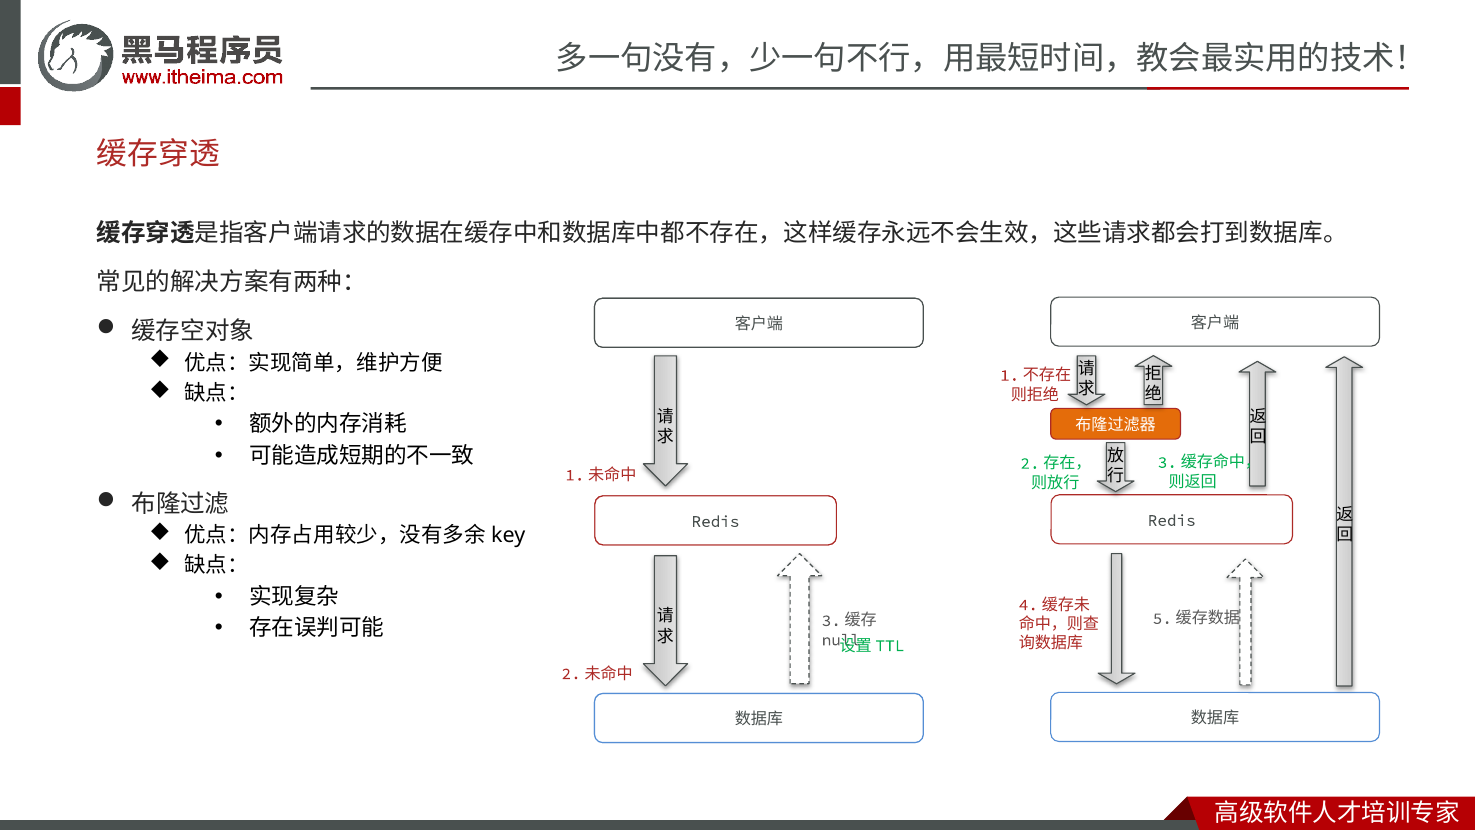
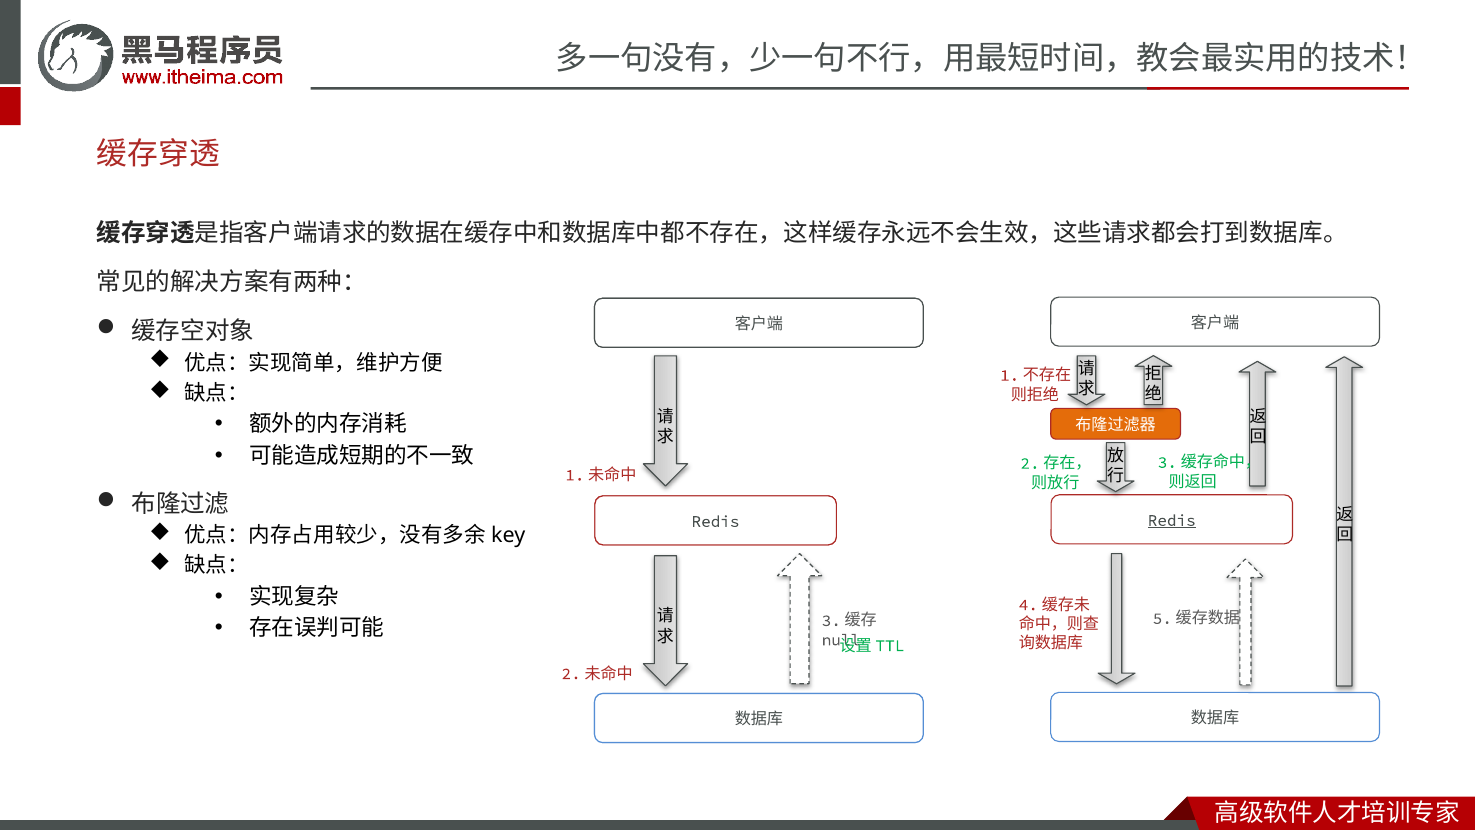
Redis underline: none -> present (1172, 520)
